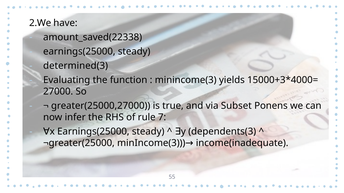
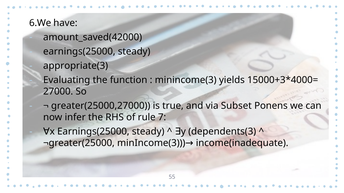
2.We: 2.We -> 6.We (40, 23)
amount_saved(22338: amount_saved(22338 -> amount_saved(42000 (93, 37)
determined(3: determined(3 -> appropriate(3 (76, 66)
